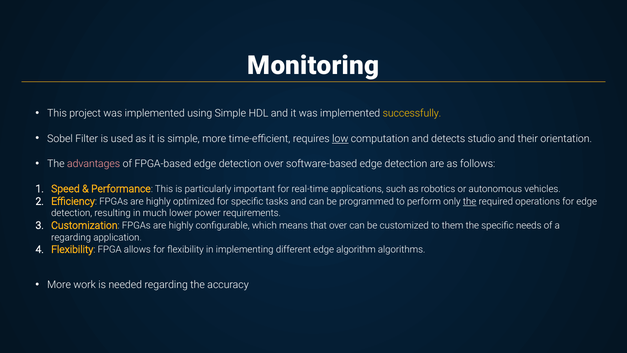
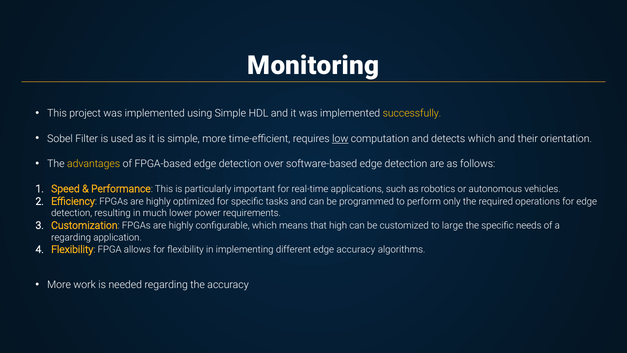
detects studio: studio -> which (482, 138)
advantages colour: pink -> yellow (94, 164)
the underline: present -> none (470, 201)
that over: over -> high (338, 225)
them: them -> large (453, 225)
edge algorithm: algorithm -> accuracy (356, 250)
